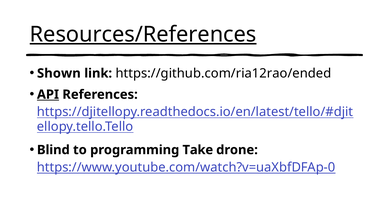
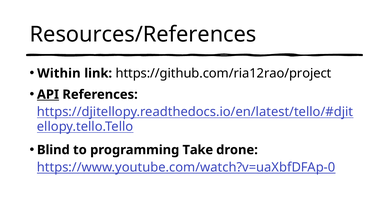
Resources/References underline: present -> none (143, 34)
Shown: Shown -> Within (59, 73)
https://github.com/ria12rao/ended: https://github.com/ria12rao/ended -> https://github.com/ria12rao/project (223, 73)
